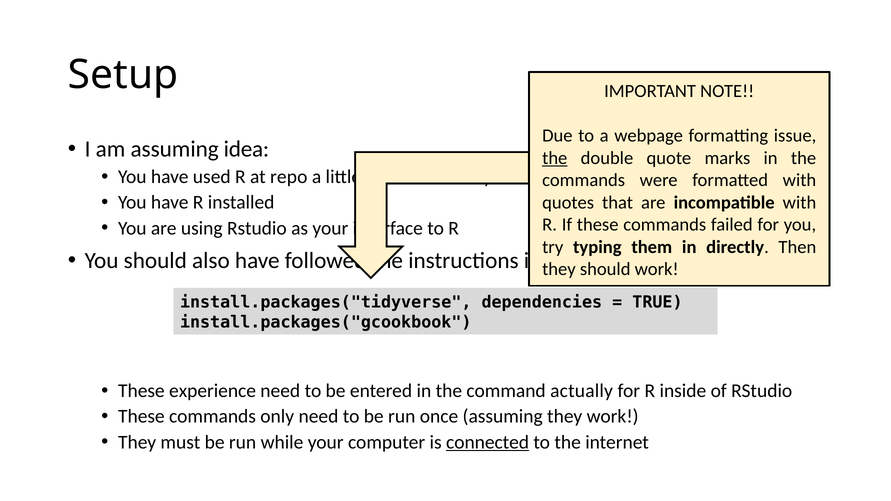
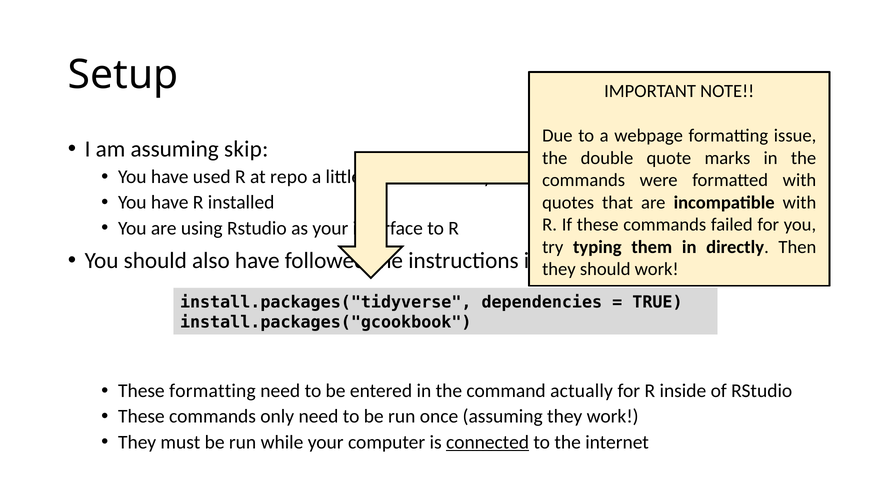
idea: idea -> skip (246, 149)
the underline: present -> none (555, 158)
These experience: experience -> formatting (212, 391)
